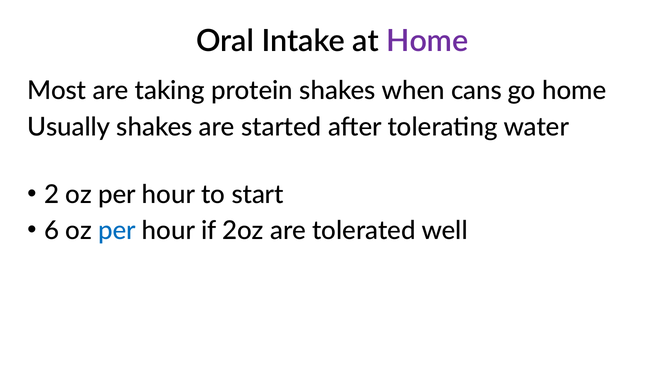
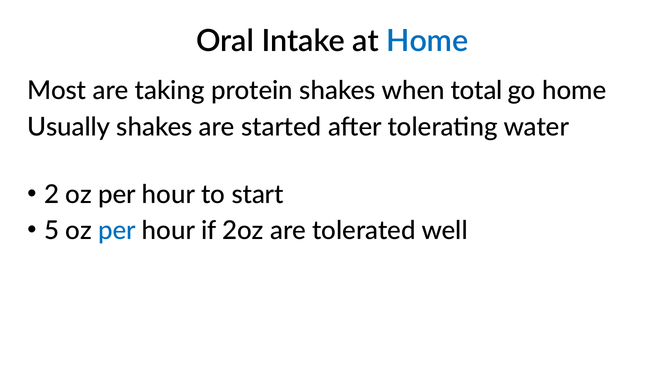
Home colour: purple -> blue (427, 41)
cans: cans -> total (477, 91)
6: 6 -> 5 (52, 231)
